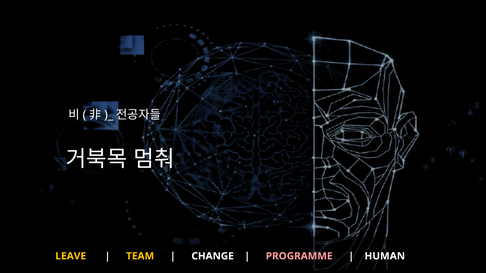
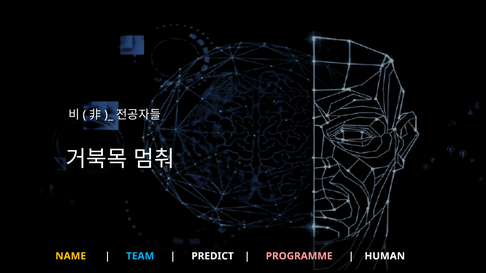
LEAVE: LEAVE -> NAME (71, 256)
TEAM colour: yellow -> light blue (140, 256)
CHANGE: CHANGE -> PREDICT (213, 256)
